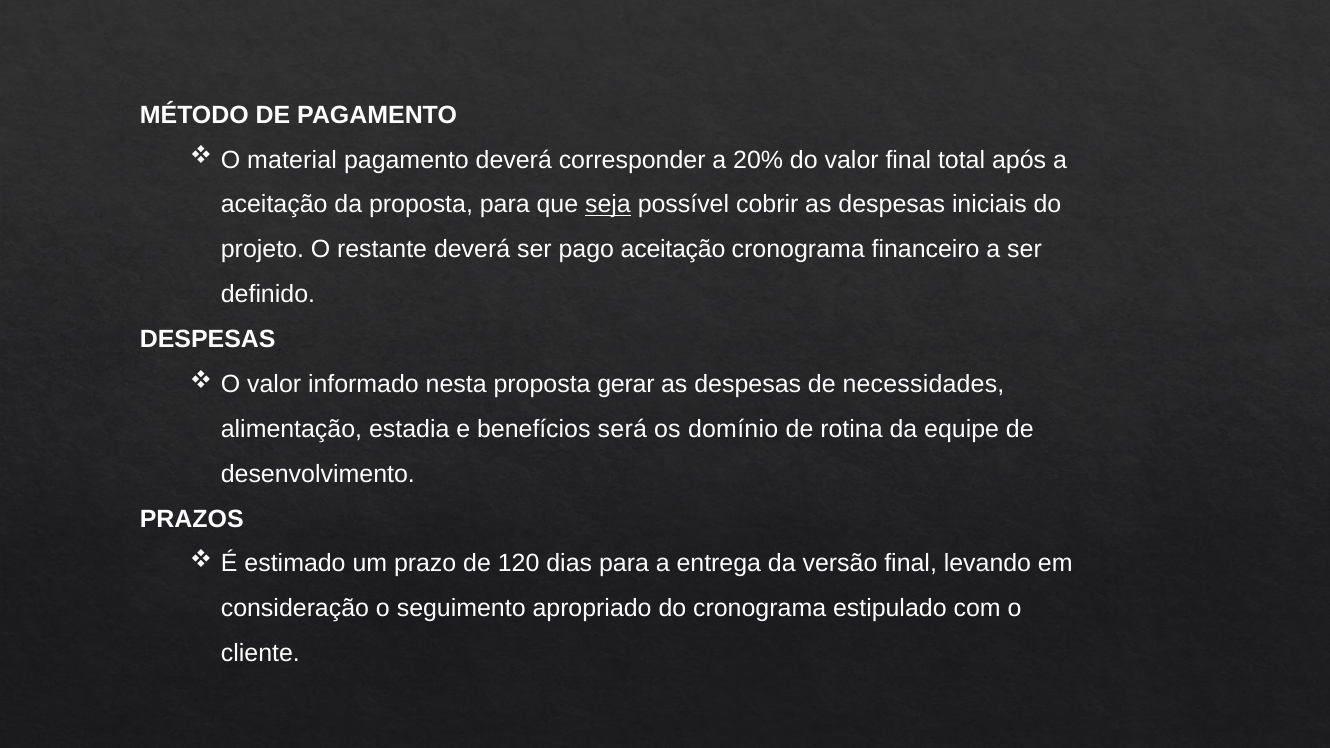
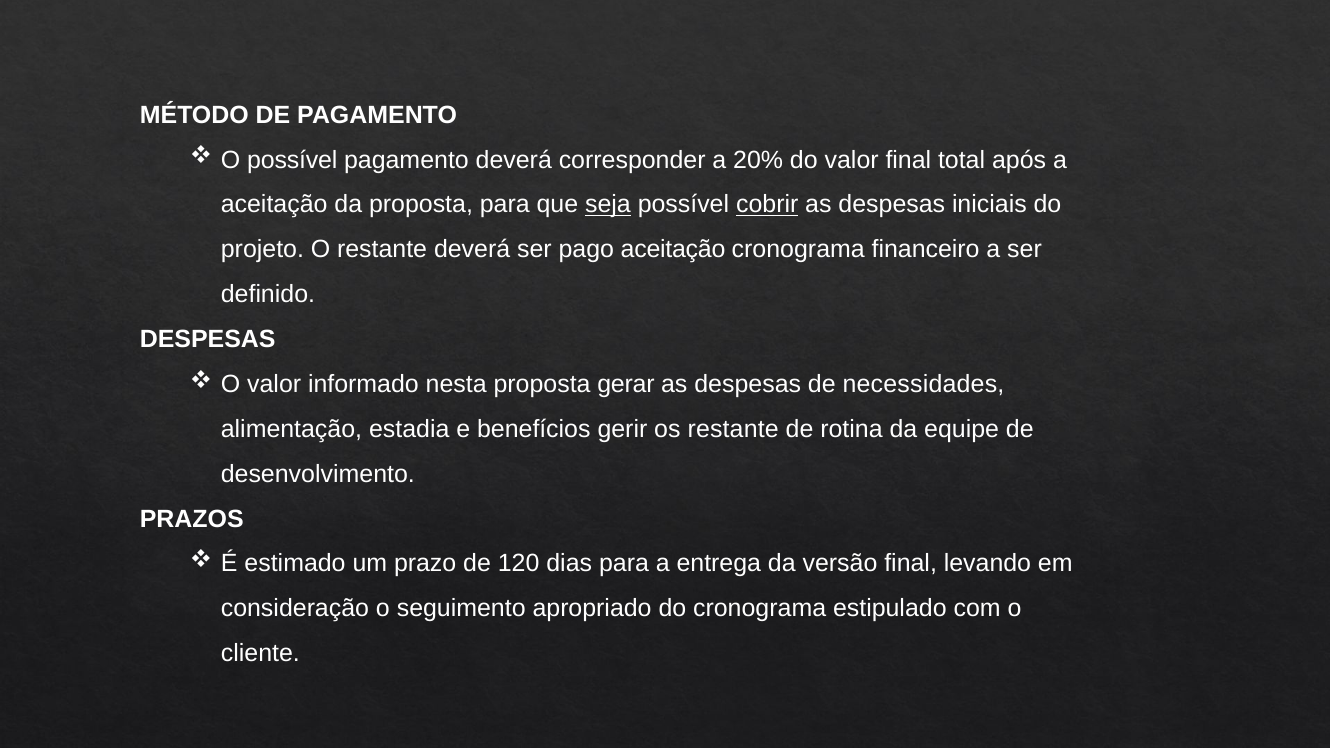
O material: material -> possível (292, 160)
cobrir underline: none -> present (767, 205)
será: será -> gerir (622, 429)
os domínio: domínio -> restante (733, 429)
